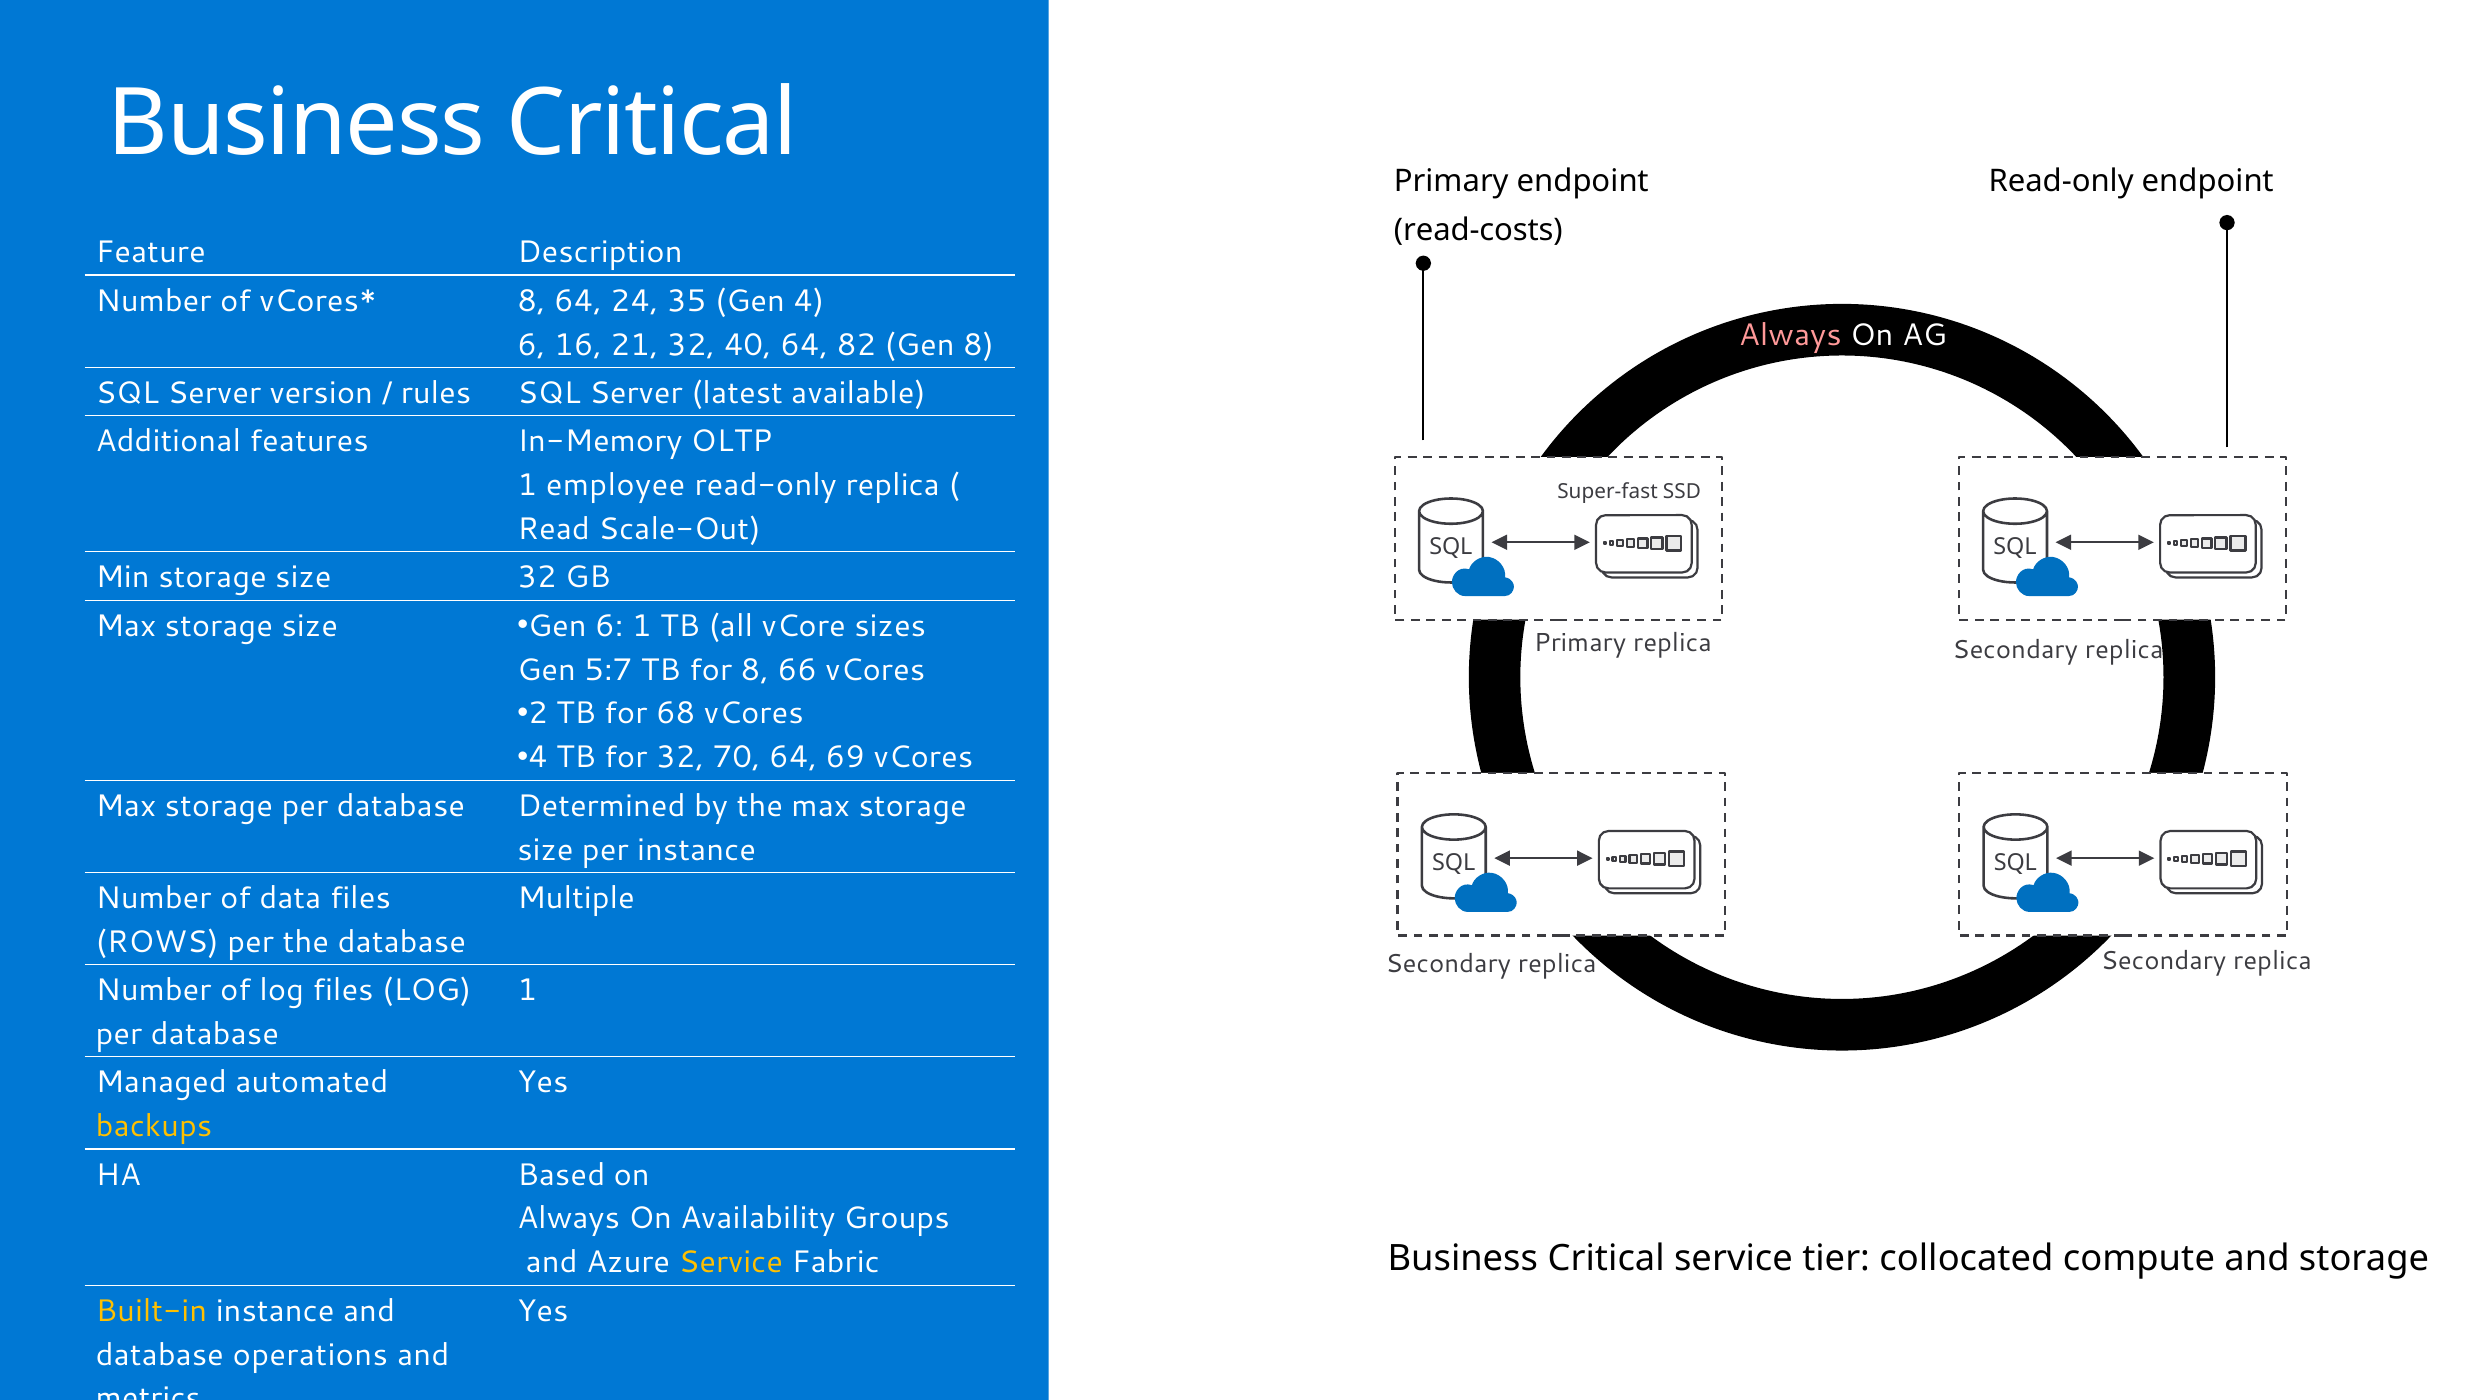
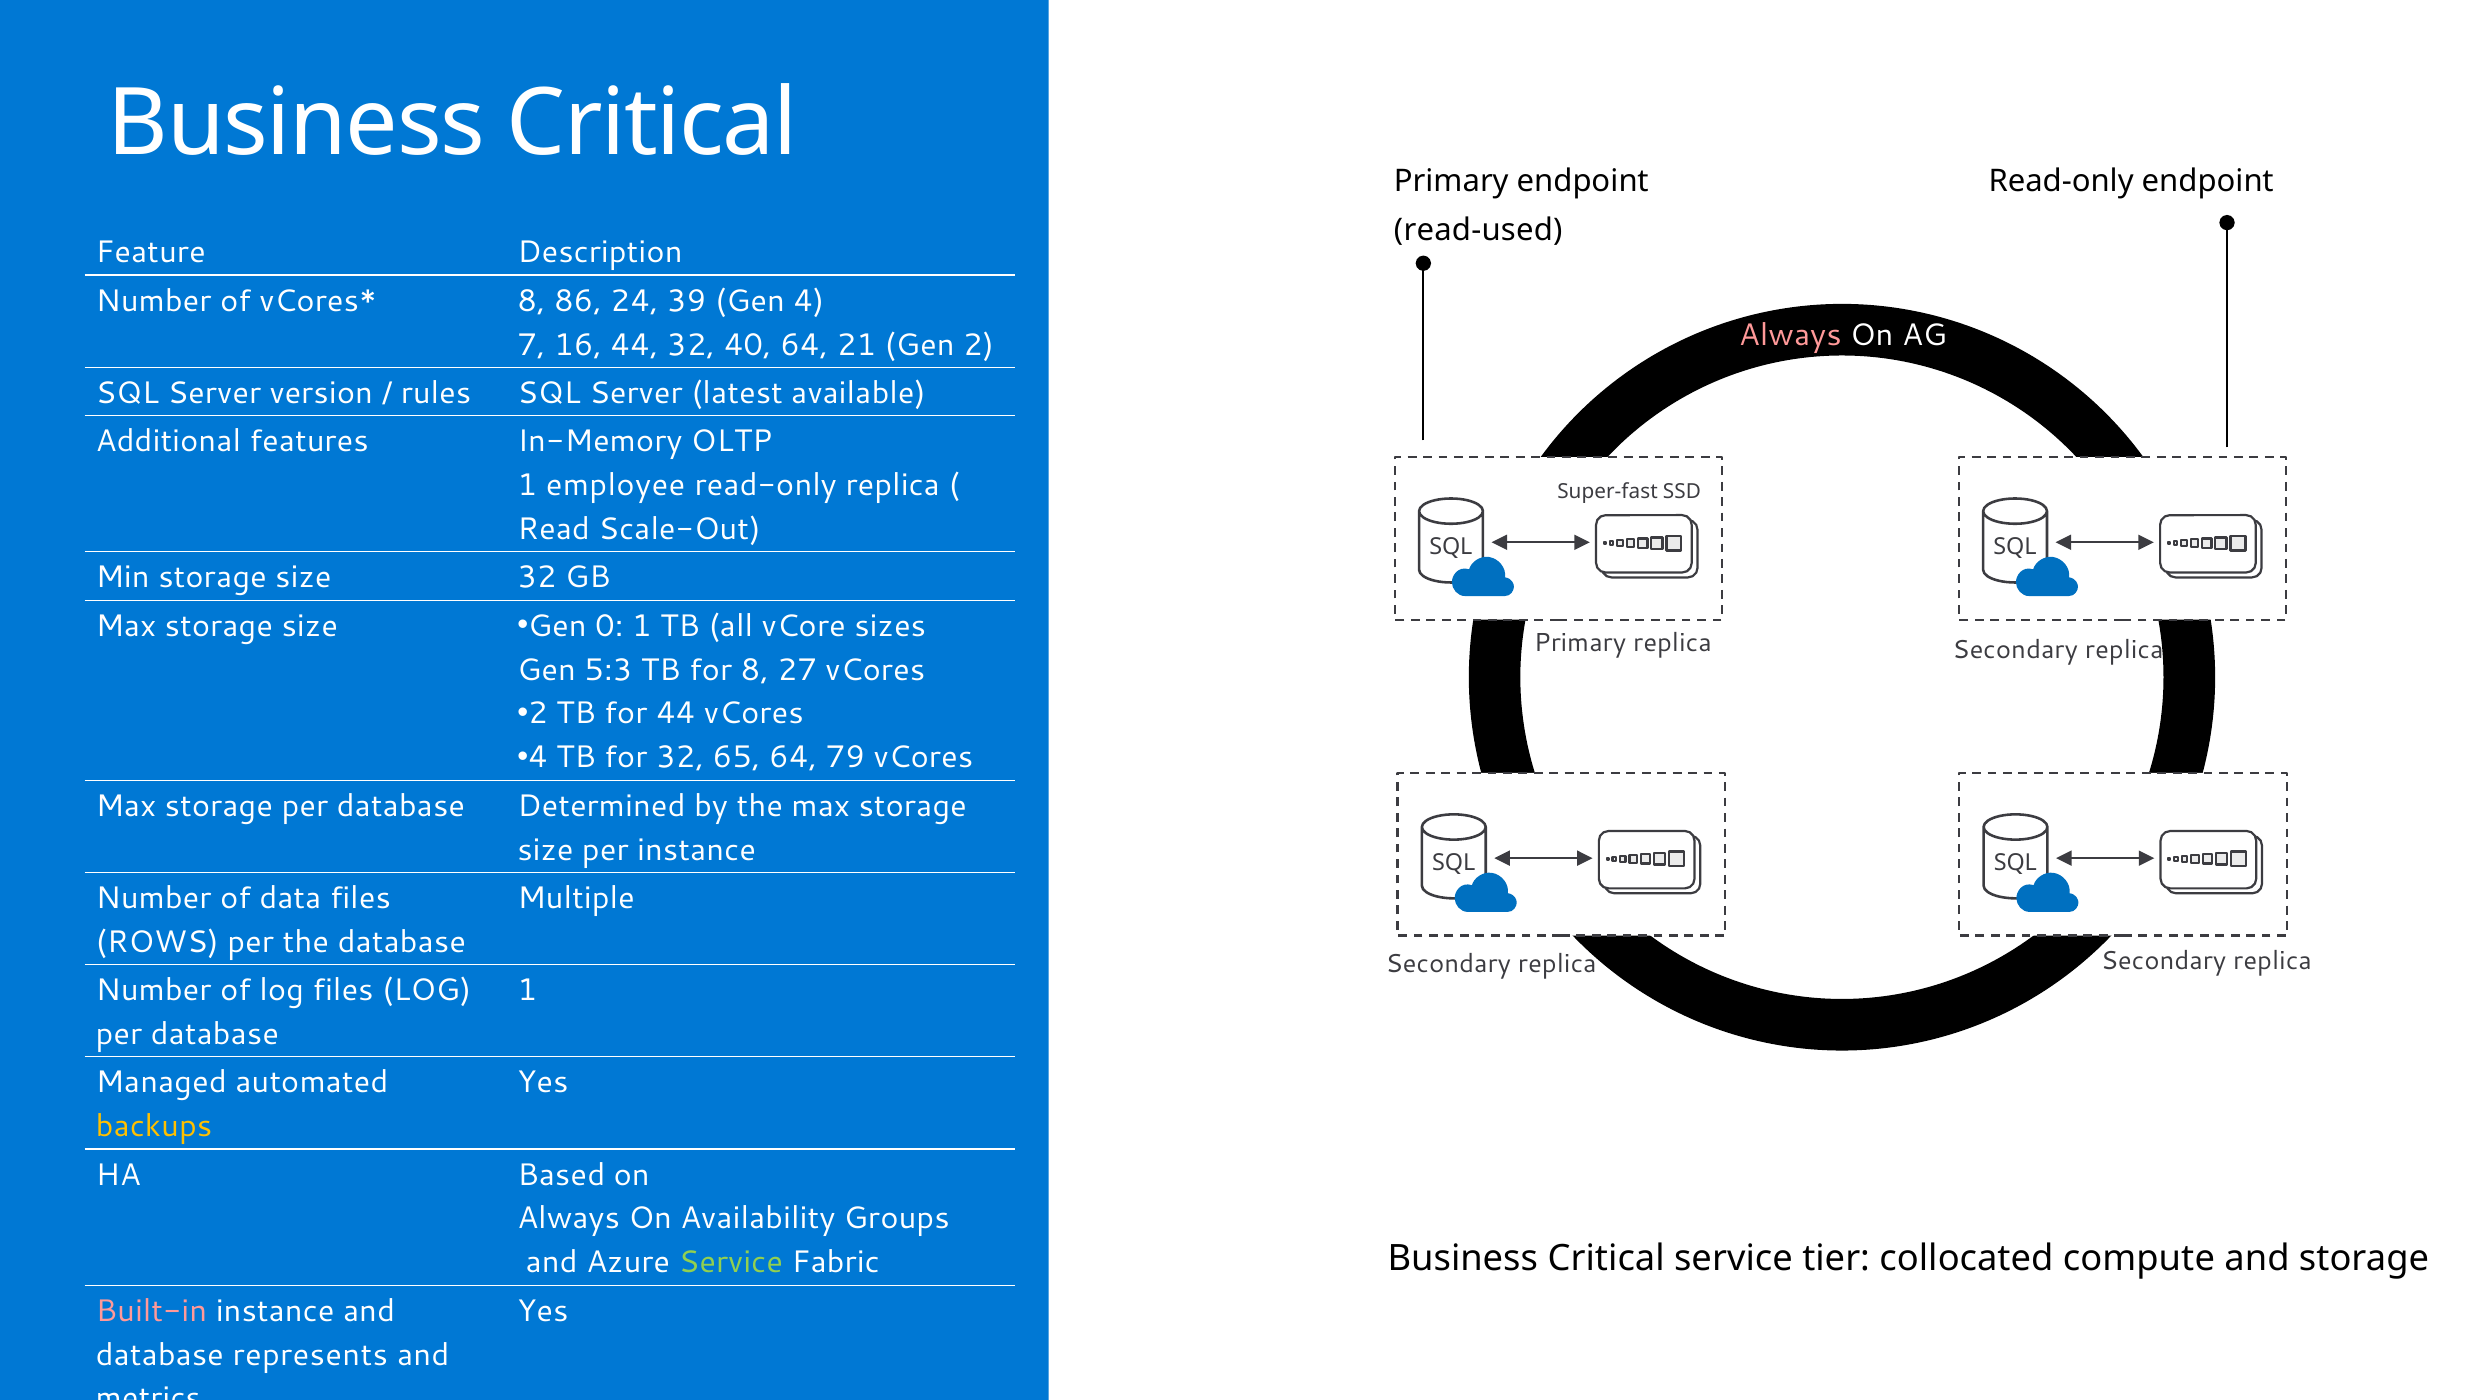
read-costs: read-costs -> read-used (1478, 231)
8 64: 64 -> 86 (578, 301)
35: 35 -> 39 (687, 301)
6: 6 -> 7 (531, 345)
16 21: 21 -> 44 (635, 345)
82: 82 -> 21 (856, 345)
Gen 8: 8 -> 2 (979, 345)
Gen 6: 6 -> 0 (609, 626)
5:7: 5:7 -> 5:3 (608, 670)
66: 66 -> 27 (797, 670)
for 68: 68 -> 44 (676, 713)
70: 70 -> 65 (737, 757)
69: 69 -> 79 (845, 757)
Service colour: yellow -> light green (731, 1262)
Built-in colour: yellow -> pink (151, 1310)
operations: operations -> represents (310, 1354)
